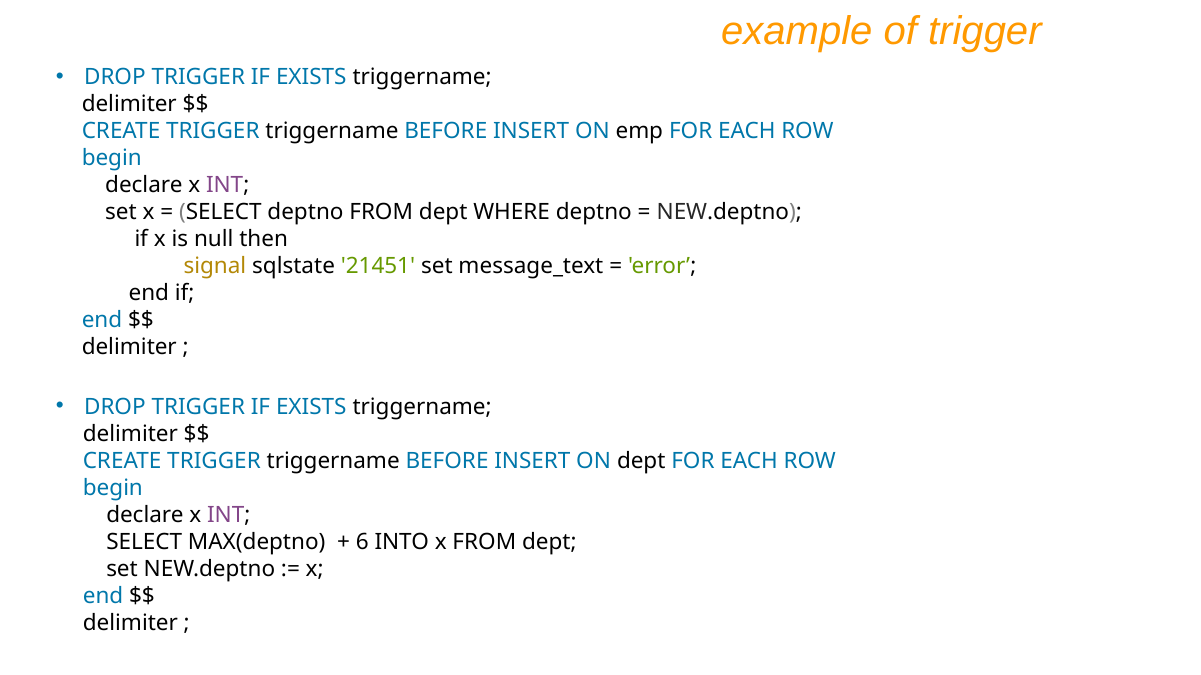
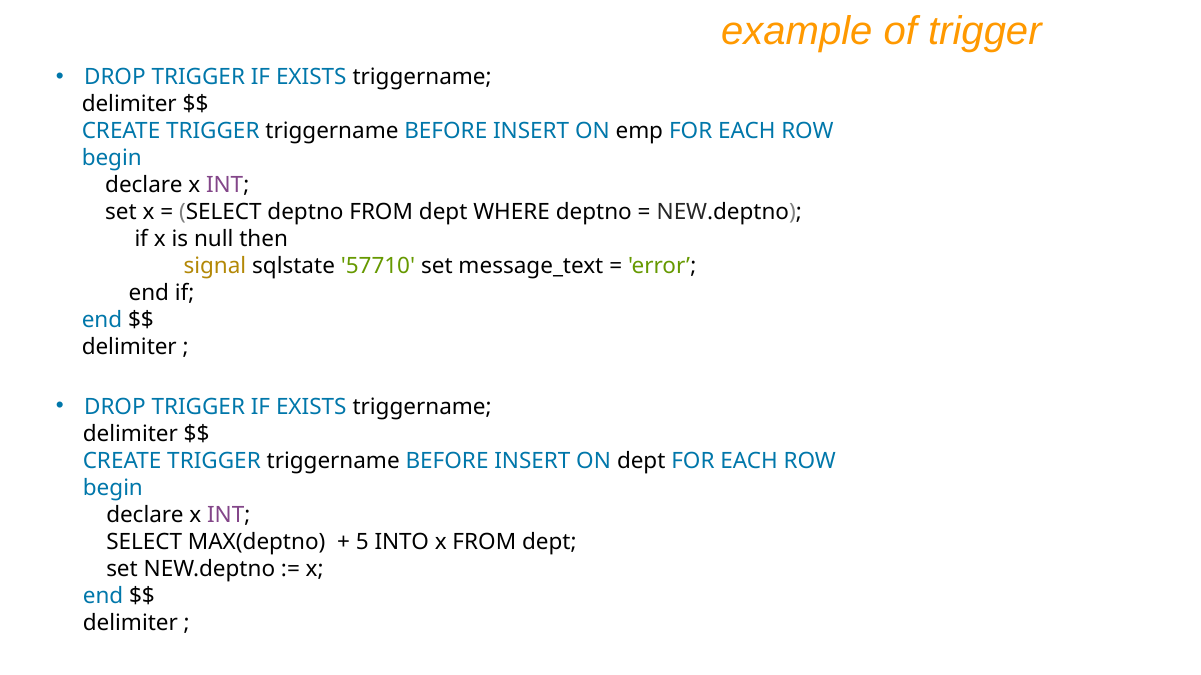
21451: 21451 -> 57710 (378, 266)
6: 6 -> 5 (362, 542)
